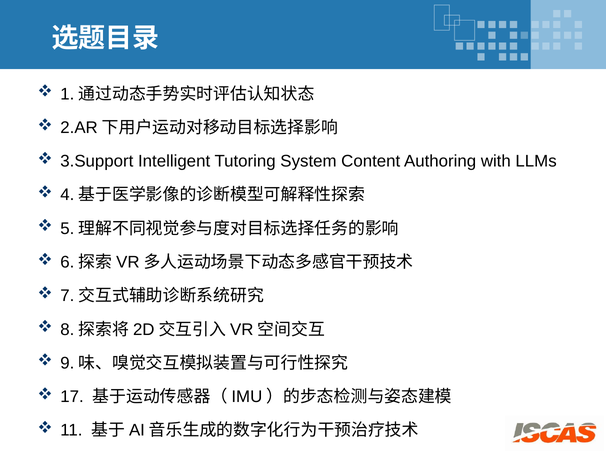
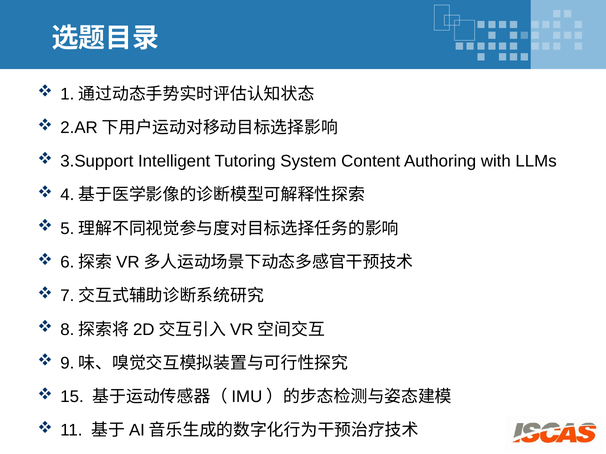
17: 17 -> 15 (72, 397)
